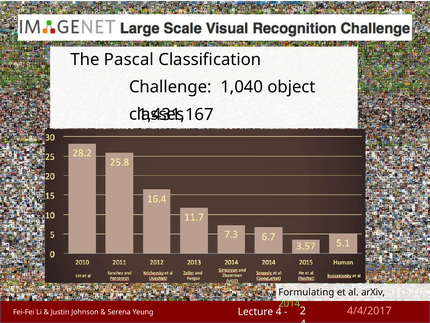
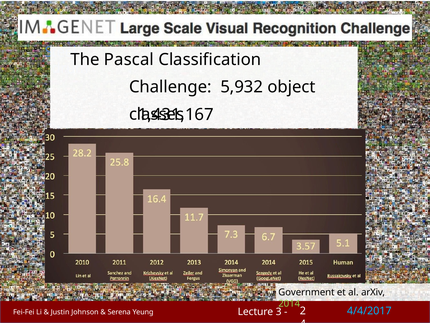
1,040: 1,040 -> 5,932 (242, 87)
Formulating: Formulating -> Government (306, 292)
4/4/2017 colour: pink -> light blue (369, 311)
Lecture 4: 4 -> 3 (279, 311)
